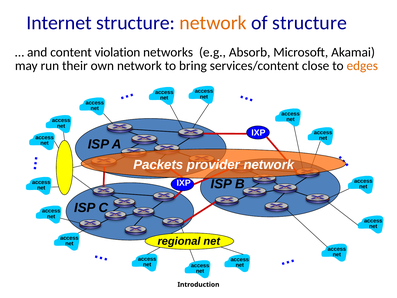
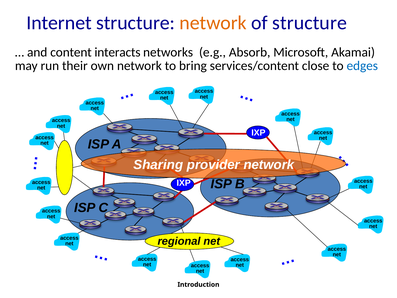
violation: violation -> interacts (117, 52)
edges colour: orange -> blue (362, 66)
Packets: Packets -> Sharing (158, 165)
